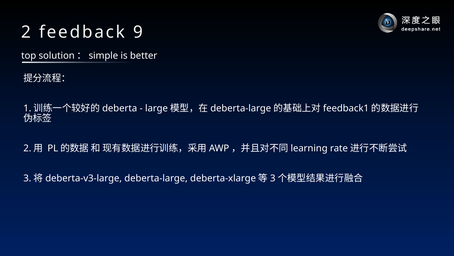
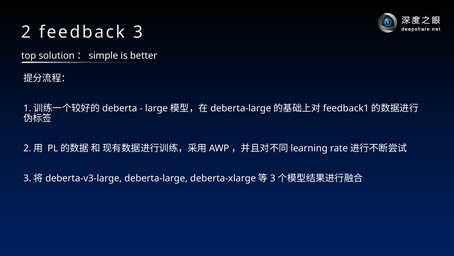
feedback 9: 9 -> 3 (138, 32)
